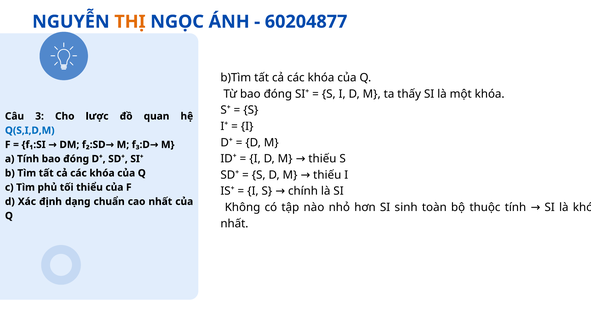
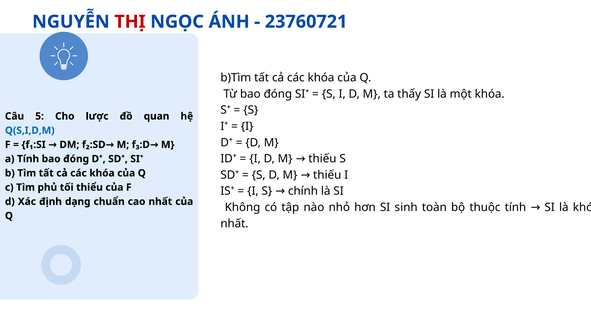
THỊ colour: orange -> red (130, 22)
60204877: 60204877 -> 23760721 (306, 22)
3: 3 -> 5 (40, 116)
